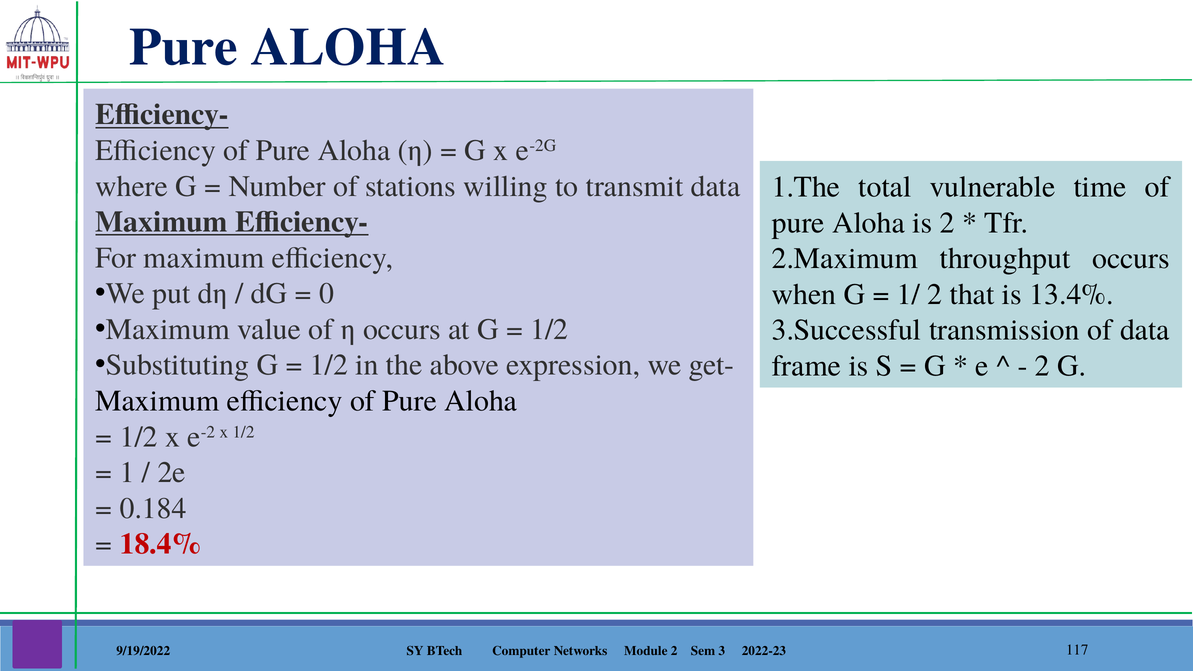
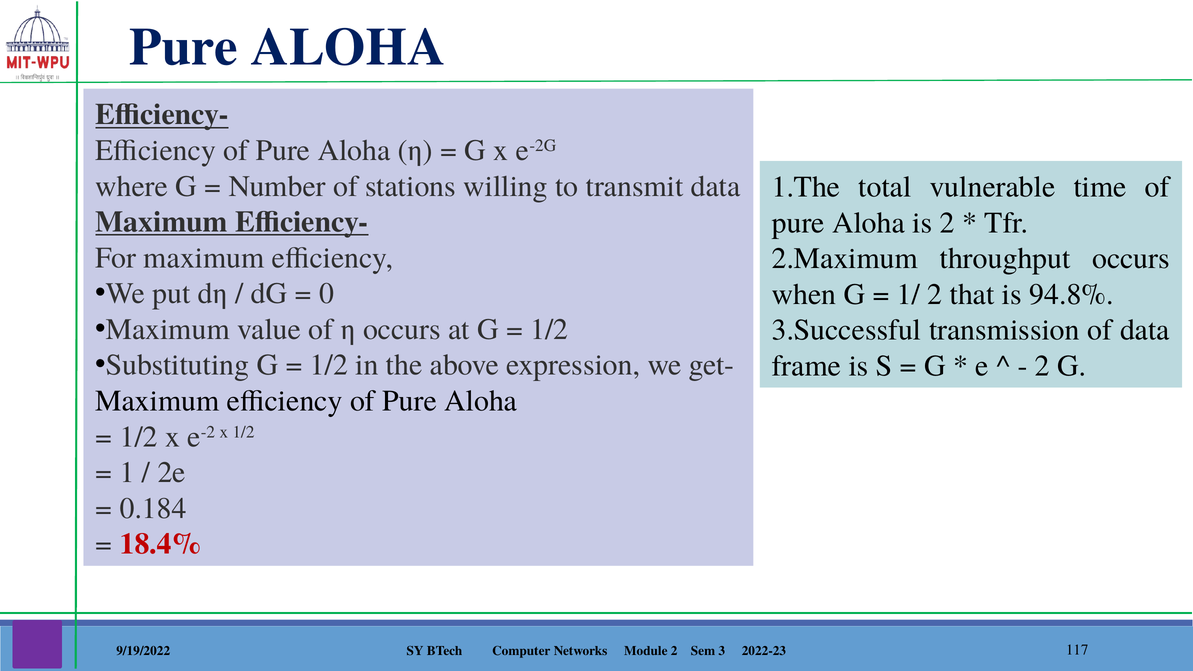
13.4%: 13.4% -> 94.8% (1071, 294)
